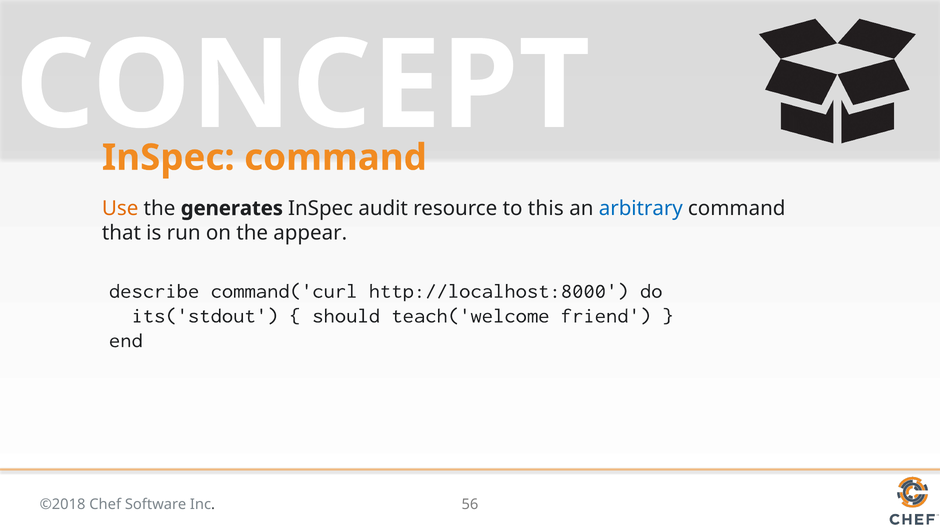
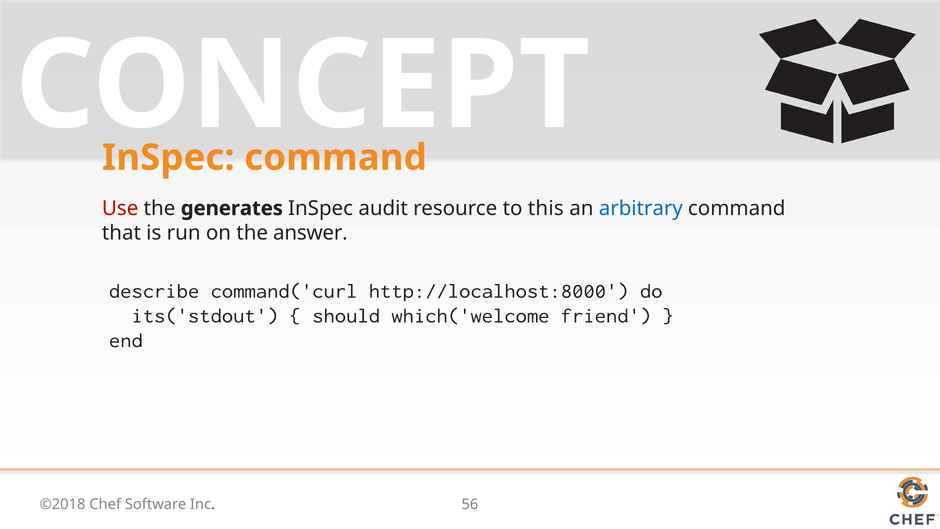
Use colour: orange -> red (120, 208)
appear: appear -> answer (310, 233)
teach('welcome: teach('welcome -> which('welcome (470, 315)
